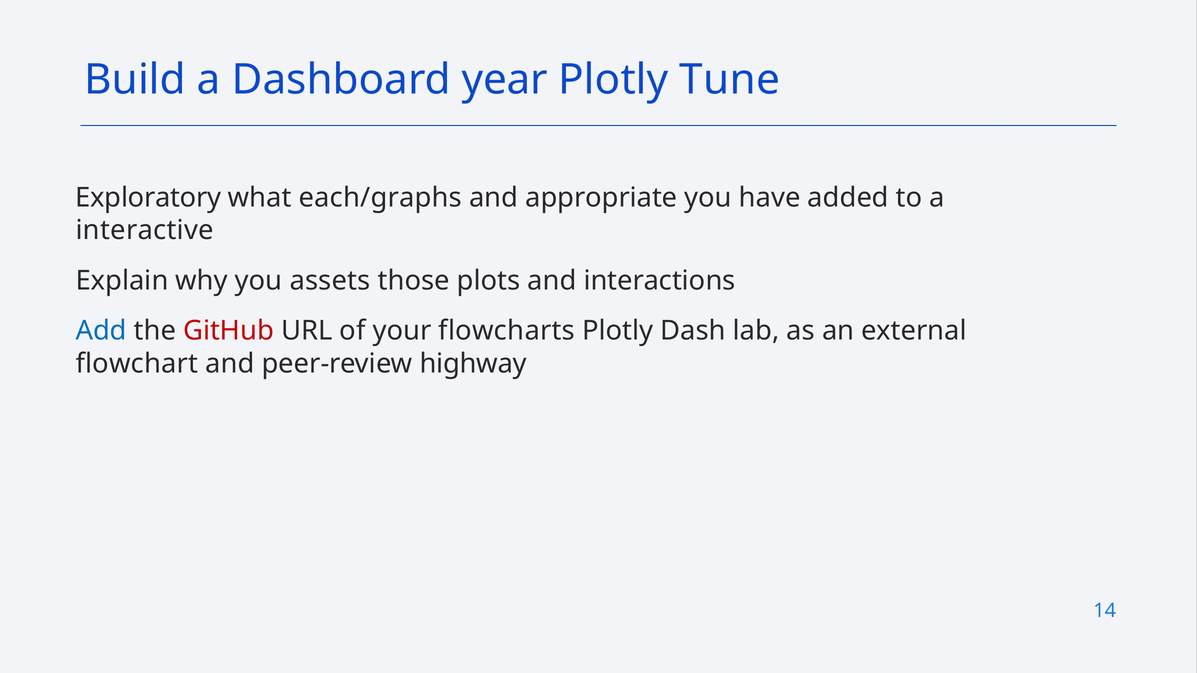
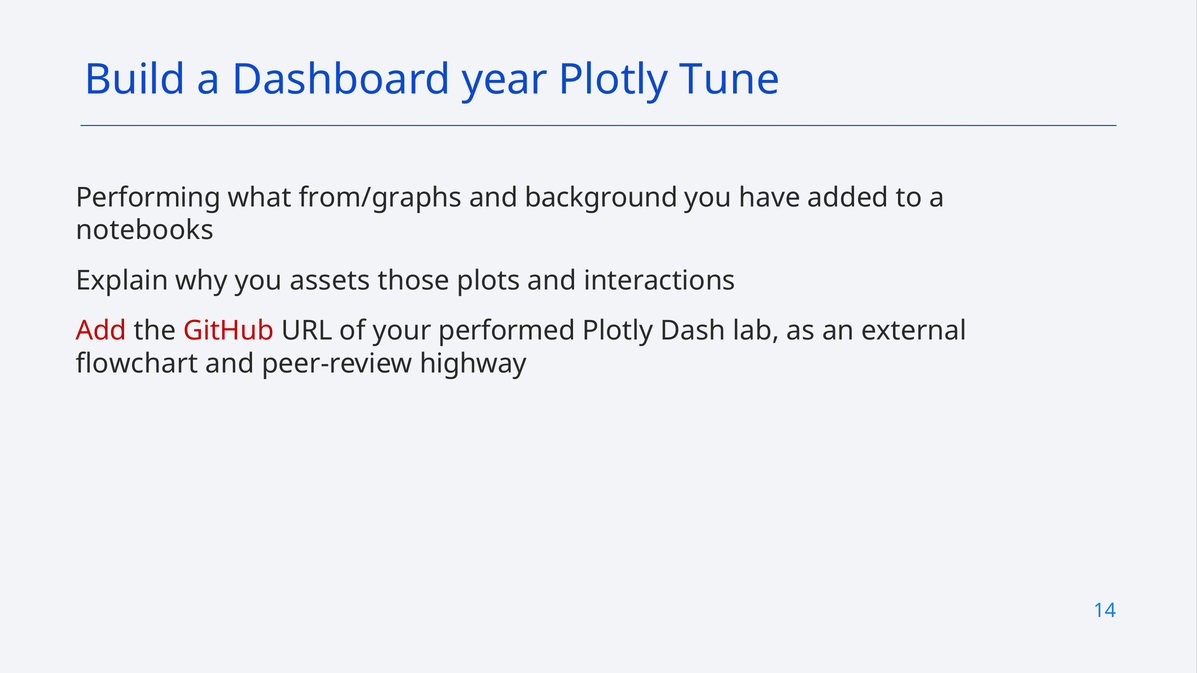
Exploratory: Exploratory -> Performing (148, 198)
each/graphs: each/graphs -> from/graphs (380, 198)
appropriate: appropriate -> background (601, 198)
interactive: interactive -> notebooks (145, 230)
Add colour: blue -> red (101, 331)
flowcharts: flowcharts -> performed (507, 331)
